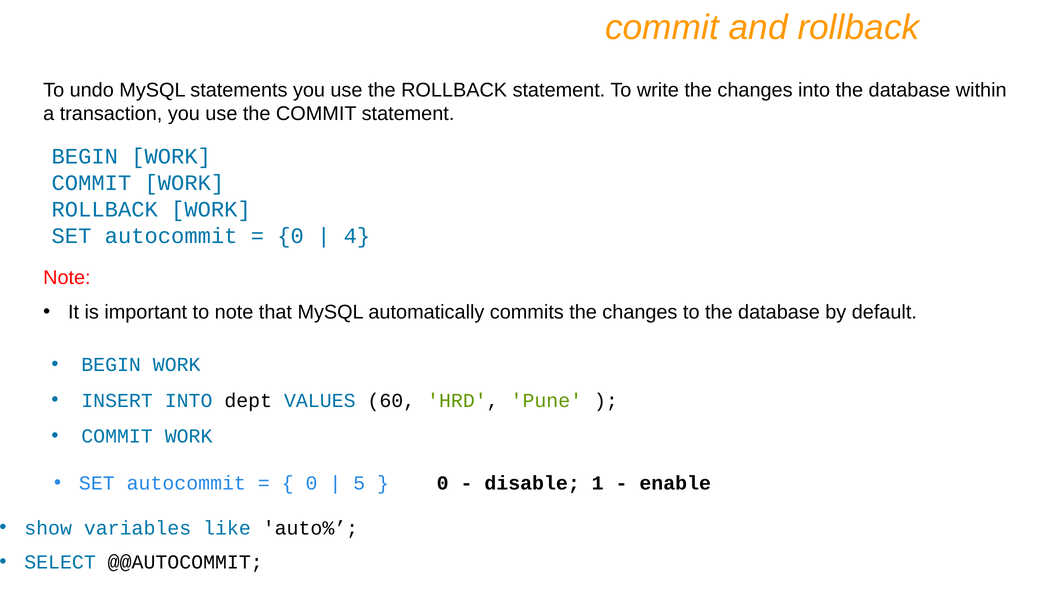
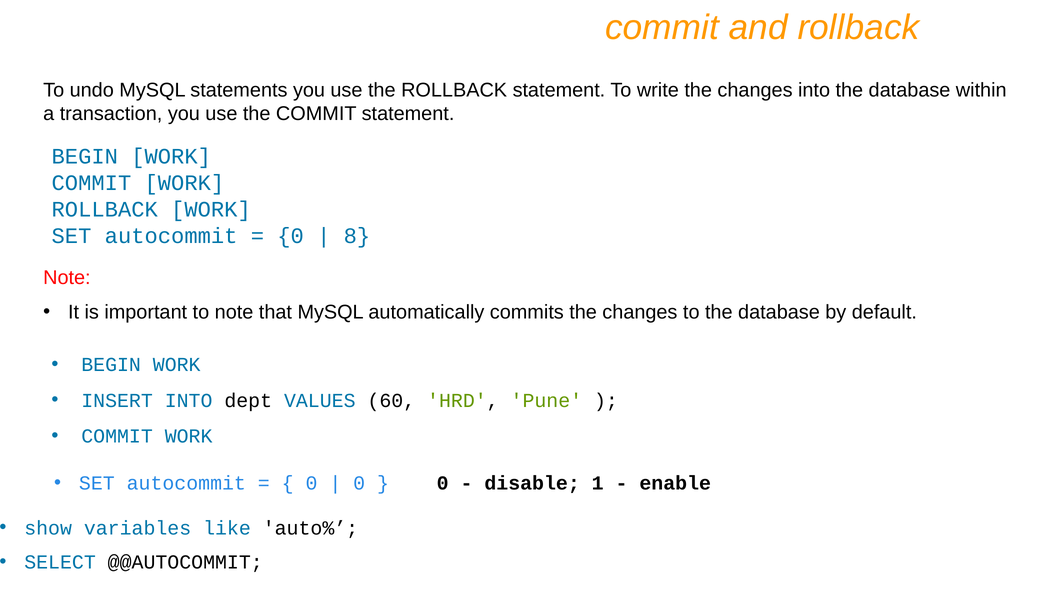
4: 4 -> 8 (357, 236)
5: 5 -> 0 (359, 484)
